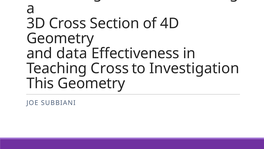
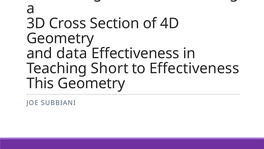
Teaching Cross: Cross -> Short (110, 68)
to Investigation: Investigation -> Effectiveness (194, 68)
